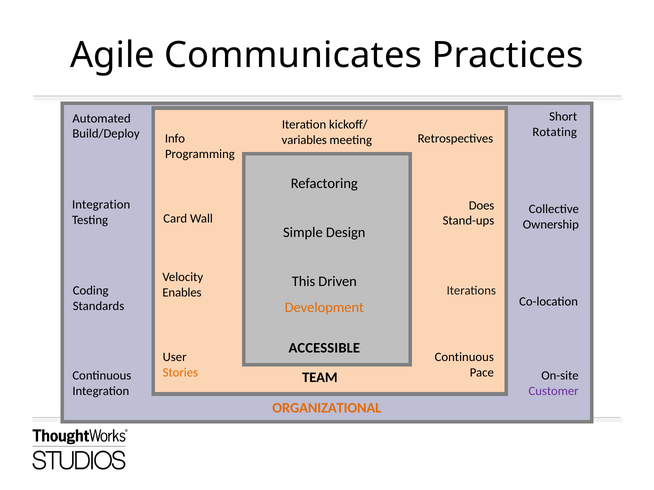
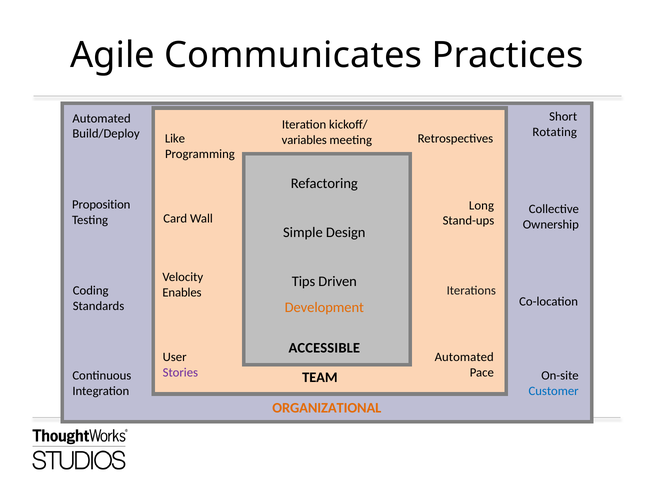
Info: Info -> Like (175, 139)
Integration: Integration -> Proposition (101, 205)
Does: Does -> Long (481, 206)
This: This -> Tips (304, 282)
Continuous: Continuous -> Automated (464, 358)
Stories colour: orange -> purple (180, 373)
Customer colour: purple -> blue (554, 391)
